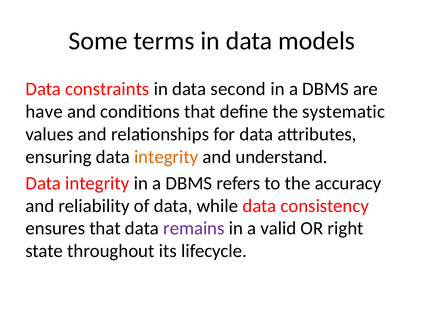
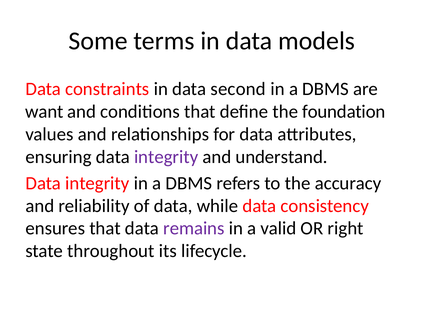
have: have -> want (44, 112)
systematic: systematic -> foundation (344, 112)
integrity colour: orange -> purple (166, 157)
